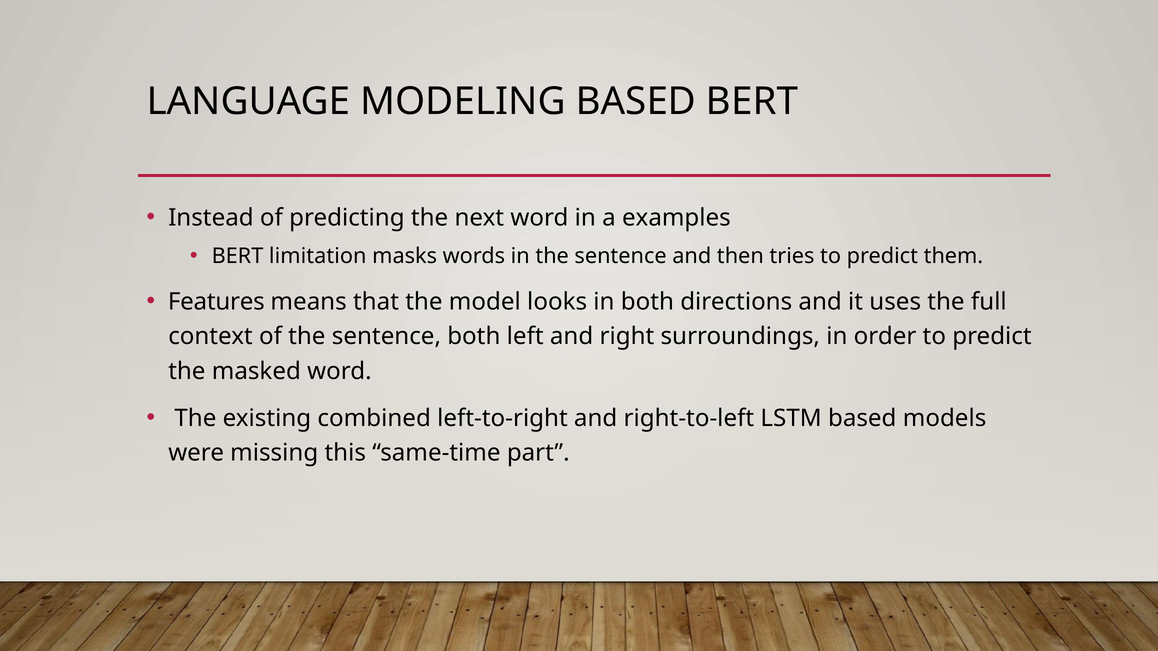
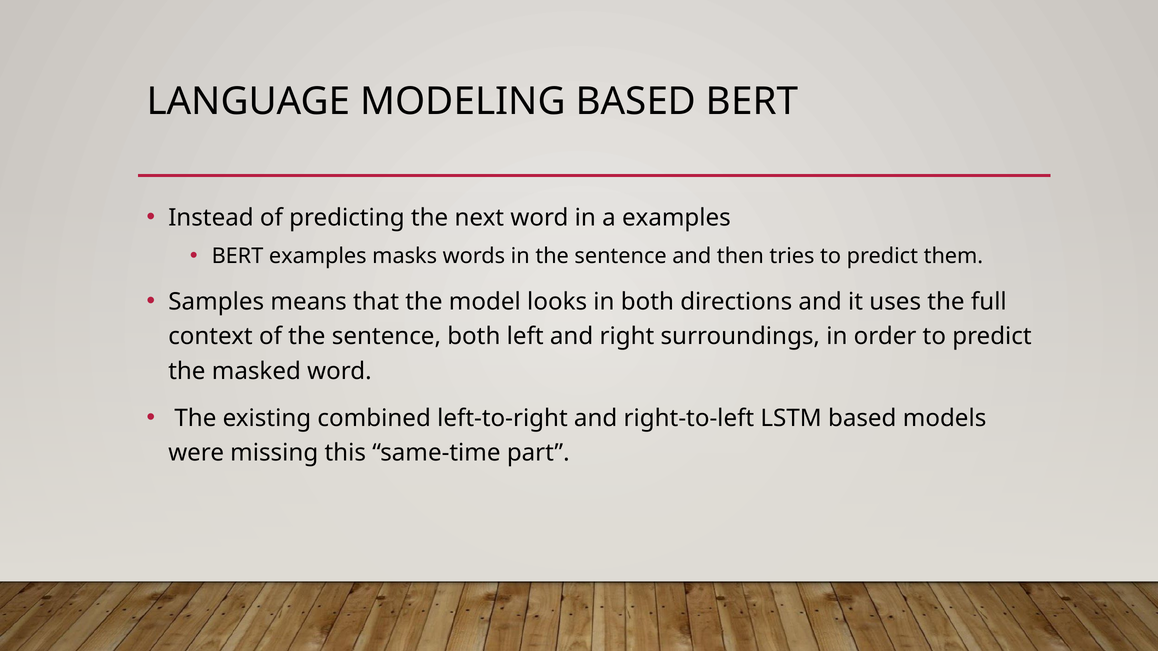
BERT limitation: limitation -> examples (318, 256)
Features: Features -> Samples (216, 302)
